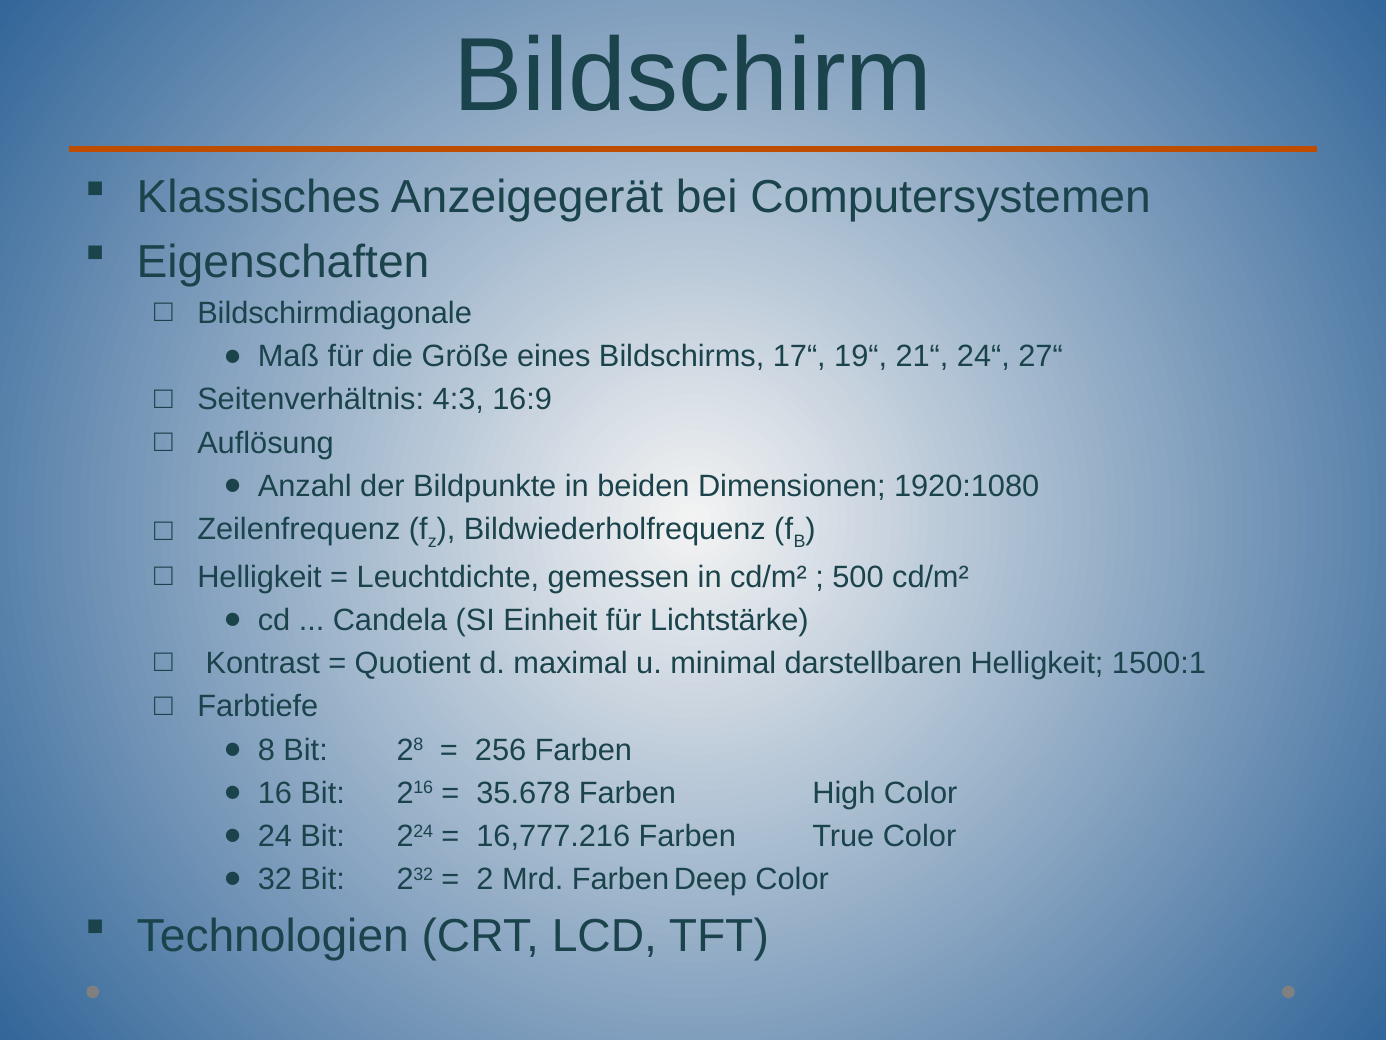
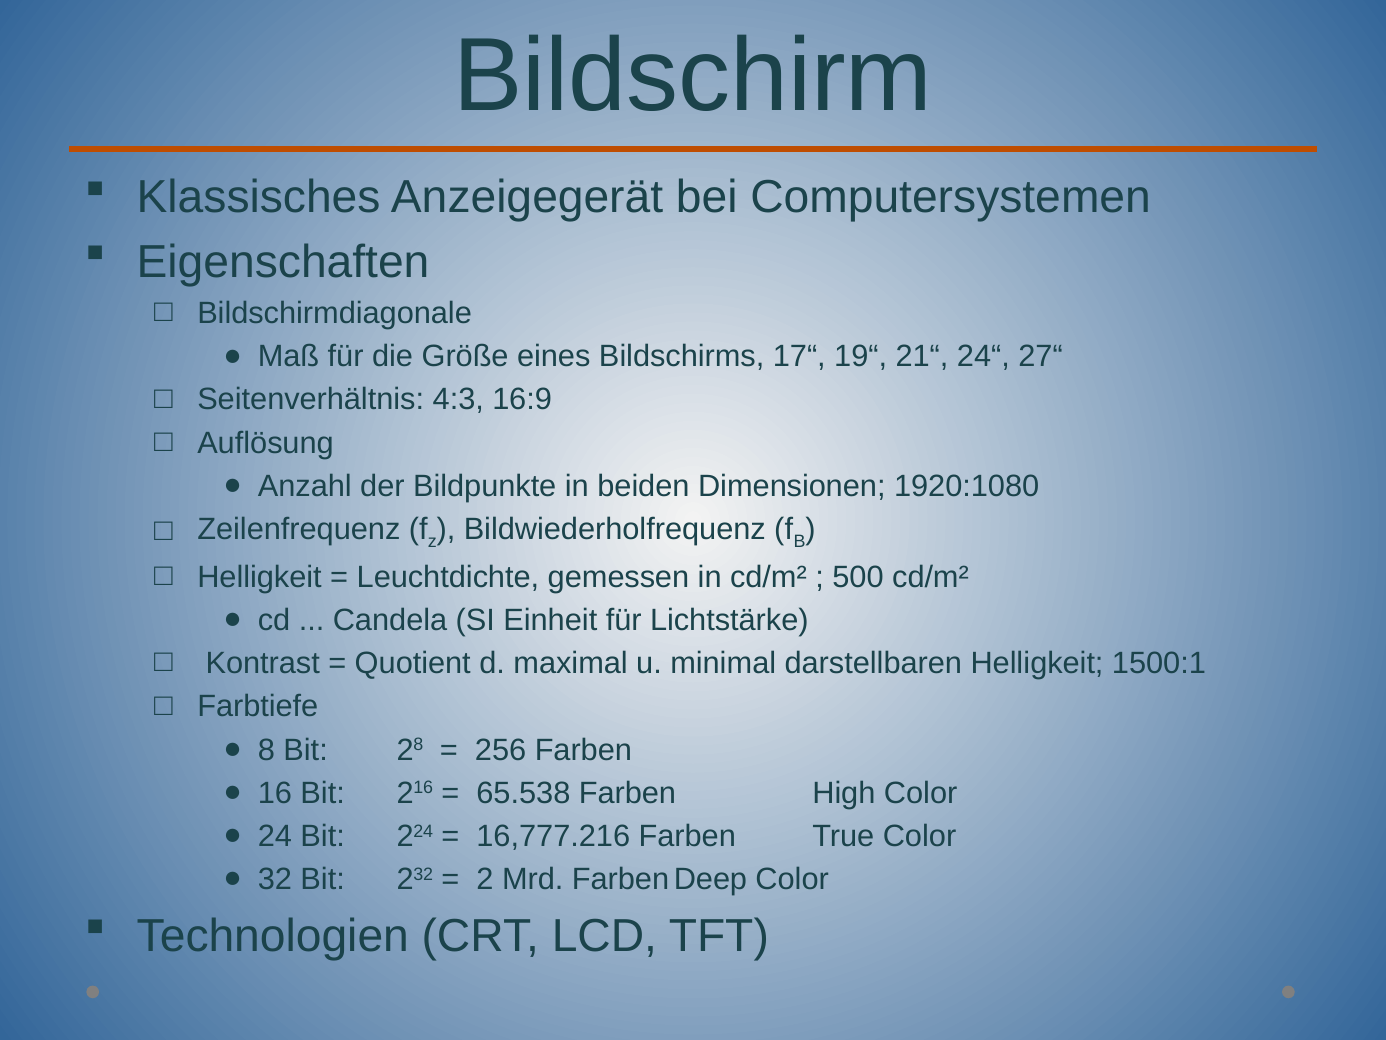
35.678: 35.678 -> 65.538 (523, 793)
